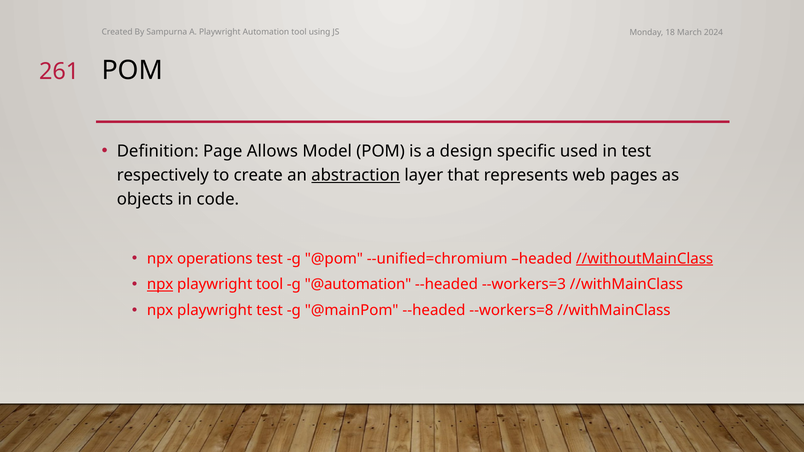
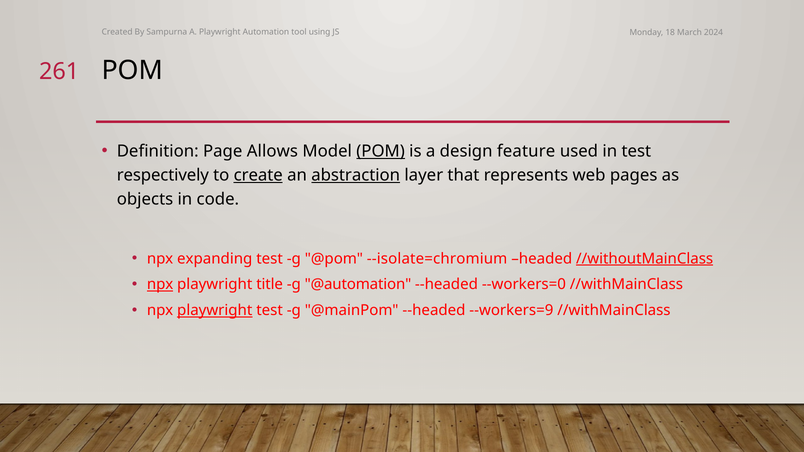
POM underline: none -> present (381, 151)
specific: specific -> feature (526, 151)
create underline: none -> present (258, 175)
operations: operations -> expanding (215, 259)
--unified=chromium: --unified=chromium -> --isolate=chromium (437, 259)
playwright tool: tool -> title (270, 285)
--workers=3: --workers=3 -> --workers=0 (524, 285)
playwright underline: none -> present (215, 311)
--workers=8: --workers=8 -> --workers=9 (511, 311)
